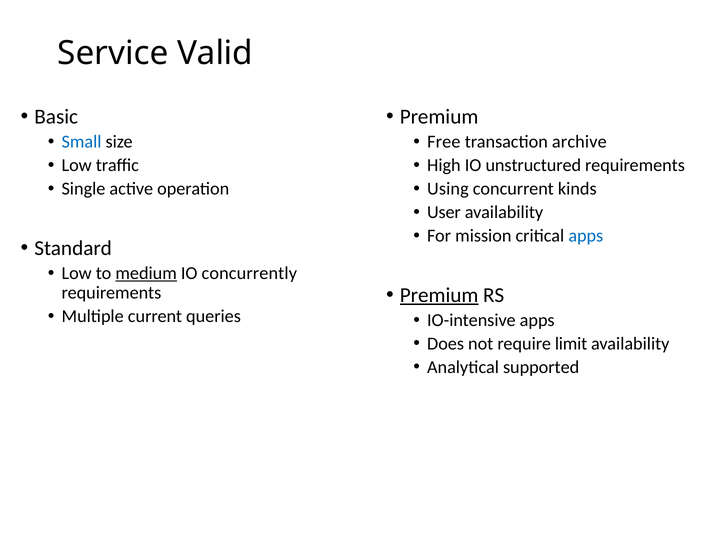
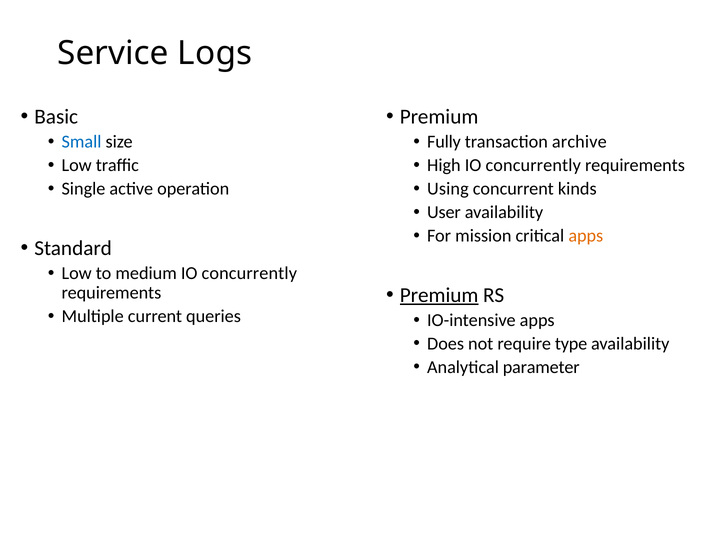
Valid: Valid -> Logs (215, 53)
Free: Free -> Fully (444, 142)
High IO unstructured: unstructured -> concurrently (533, 165)
apps colour: blue -> orange (586, 236)
medium underline: present -> none (146, 273)
limit: limit -> type (571, 344)
supported: supported -> parameter (541, 367)
